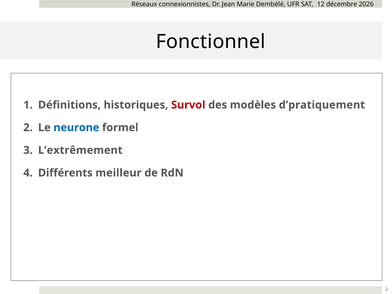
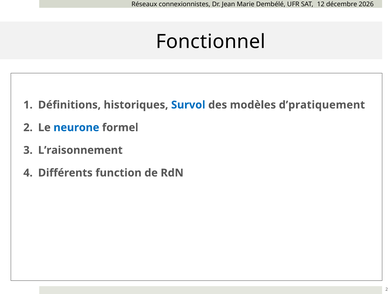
Survol colour: red -> blue (188, 105)
L’extrêmement: L’extrêmement -> L’raisonnement (80, 150)
meilleur: meilleur -> function (119, 173)
